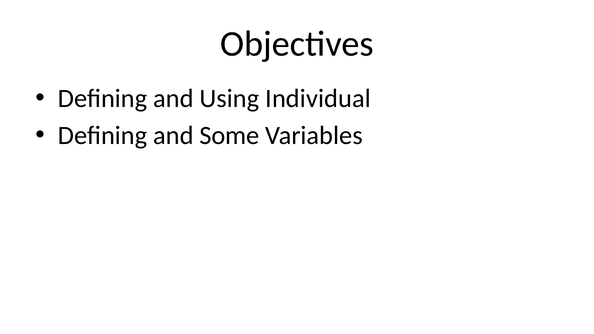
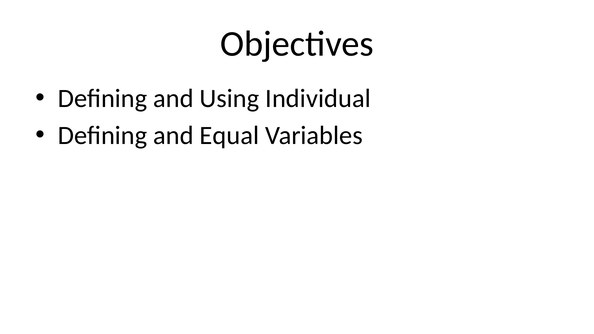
Some: Some -> Equal (229, 136)
